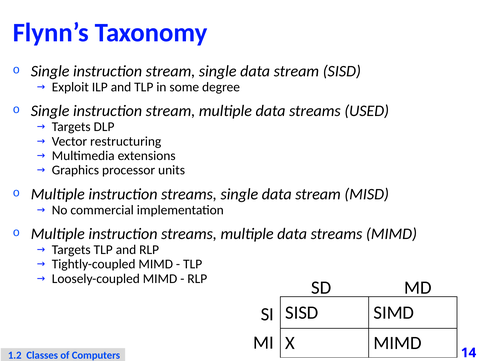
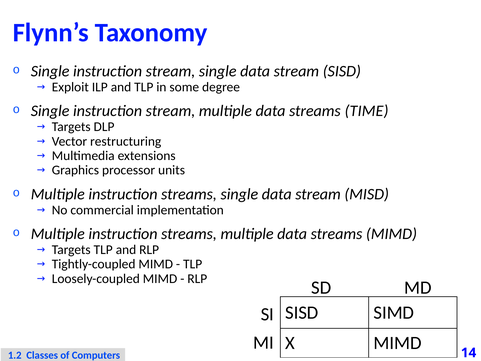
USED: USED -> TIME (367, 111)
